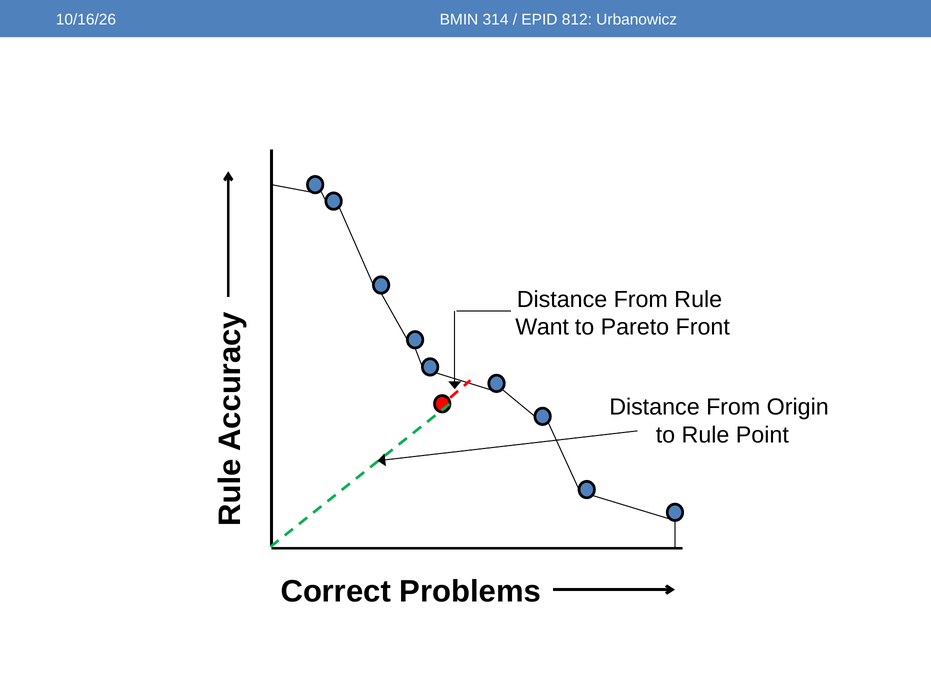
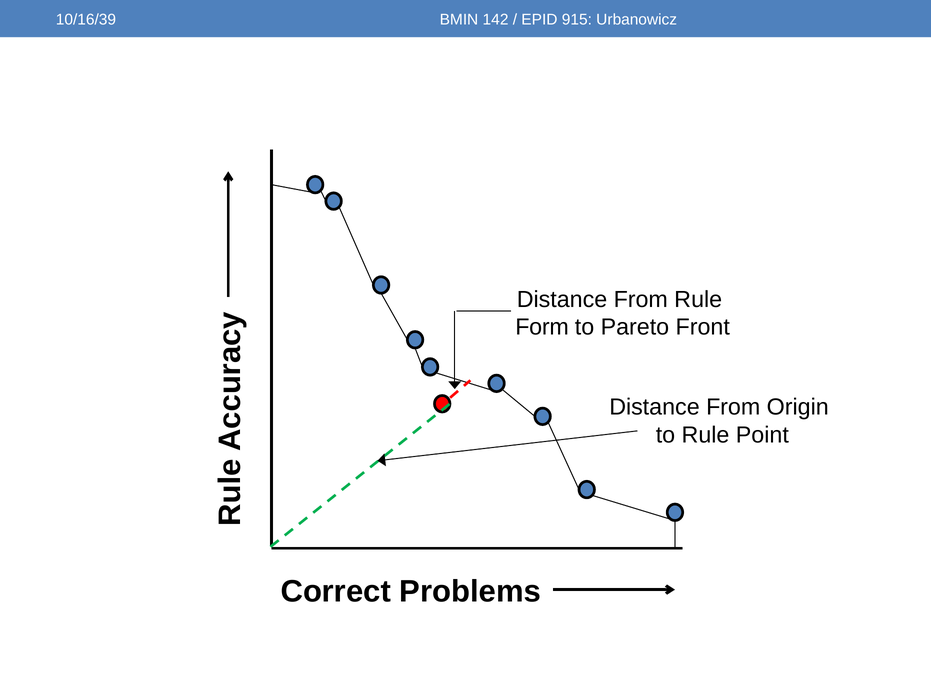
10/16/26: 10/16/26 -> 10/16/39 (86, 20)
314: 314 -> 142 (496, 20)
812: 812 -> 915 (577, 20)
Want: Want -> Form (542, 327)
